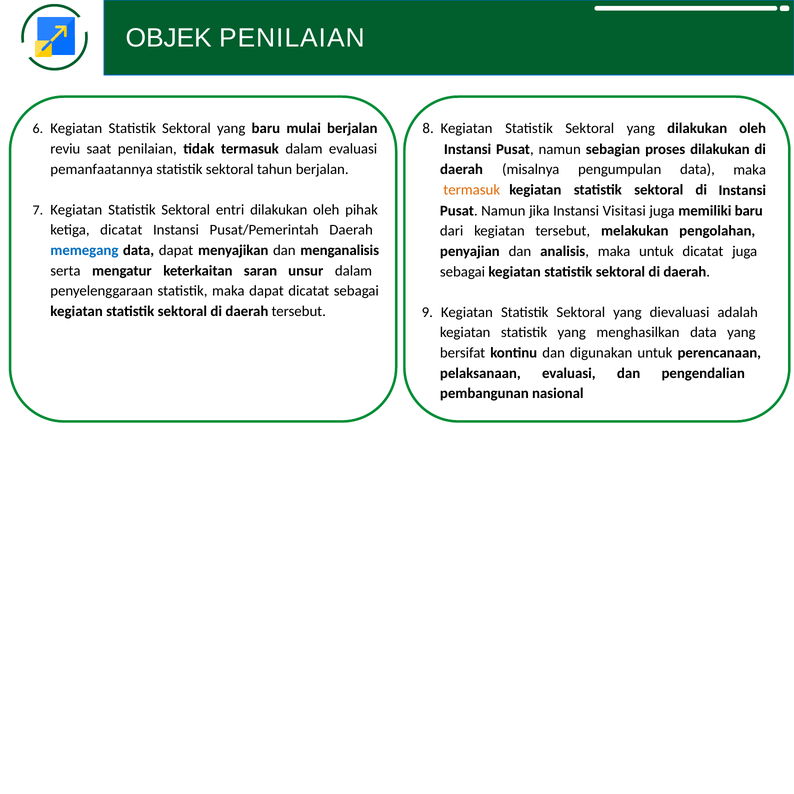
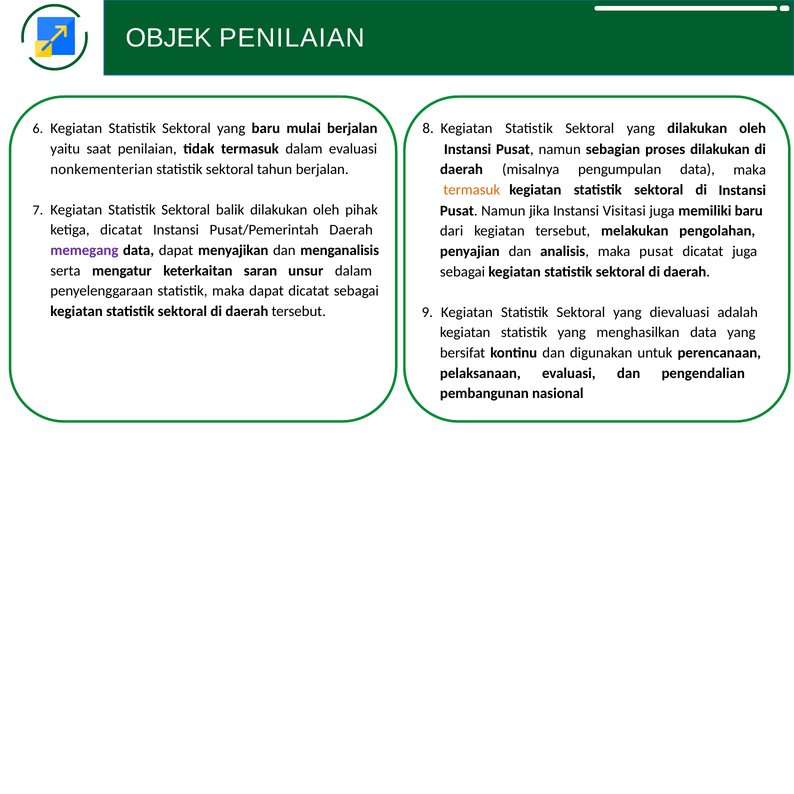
reviu: reviu -> yaitu (65, 149)
pemanfaatannya: pemanfaatannya -> nonkementerian (102, 169)
entri: entri -> balik (230, 210)
memegang colour: blue -> purple (84, 250)
maka untuk: untuk -> pusat (656, 251)
